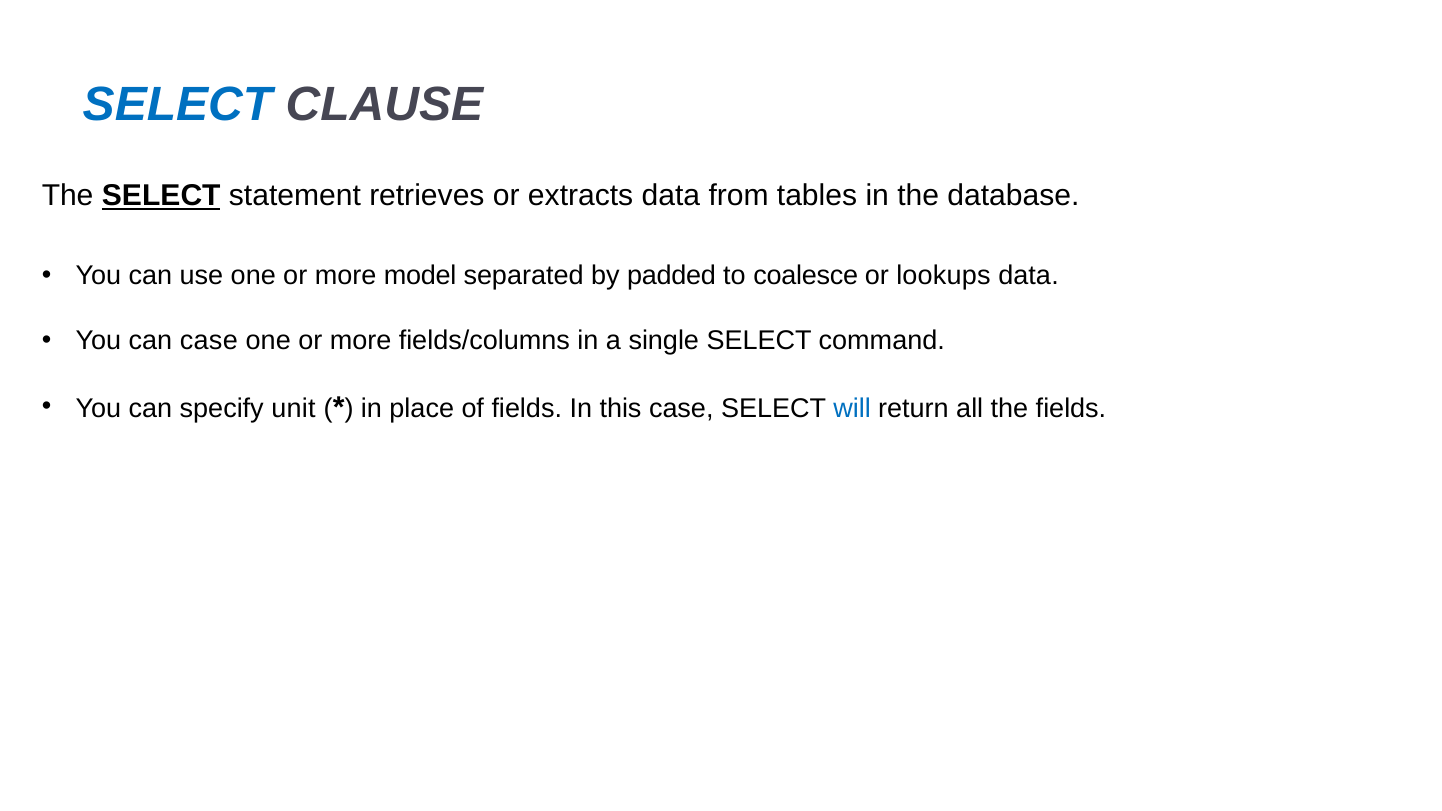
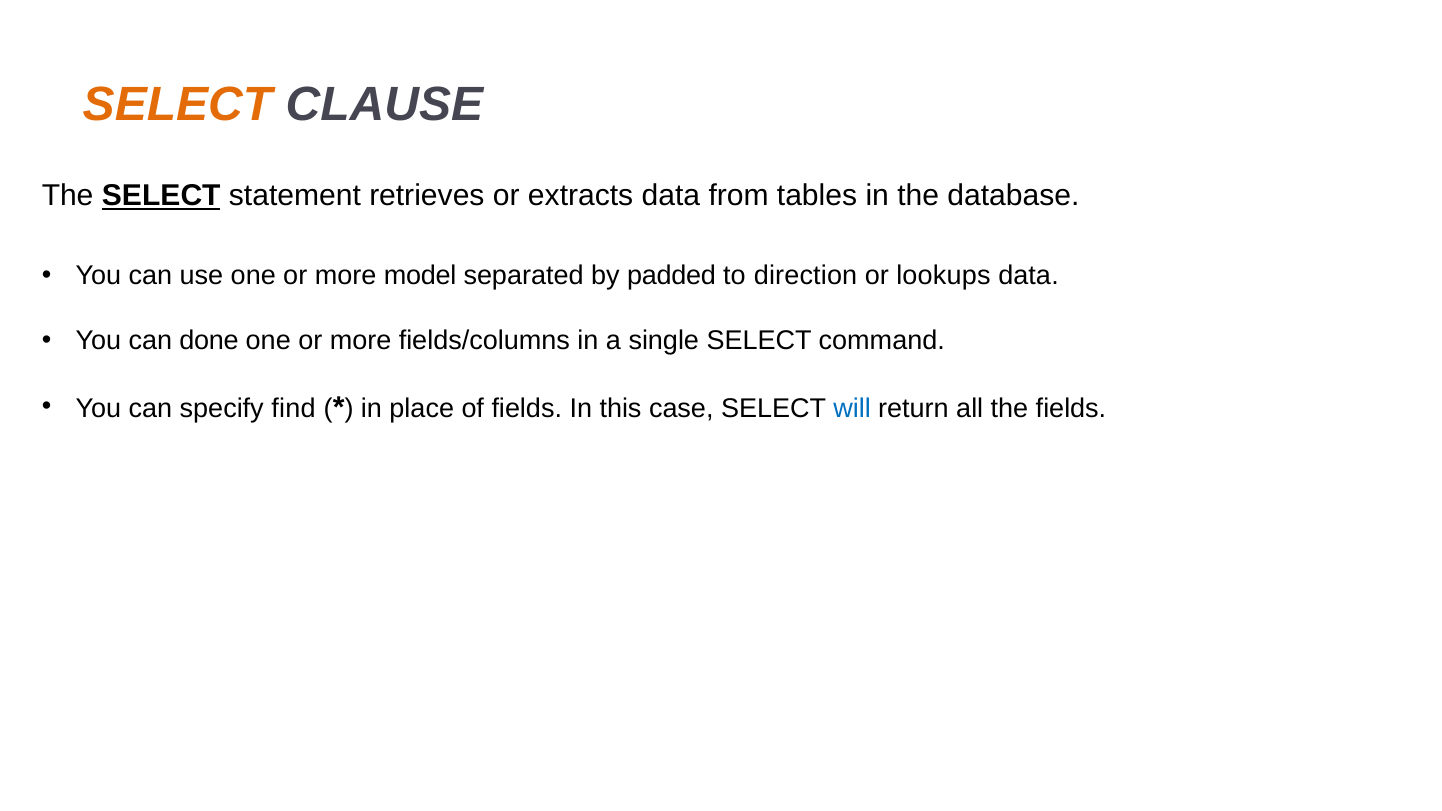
SELECT colour: blue -> orange (177, 104)
coalesce: coalesce -> direction (806, 276)
can case: case -> done (209, 341)
unit: unit -> find (293, 409)
